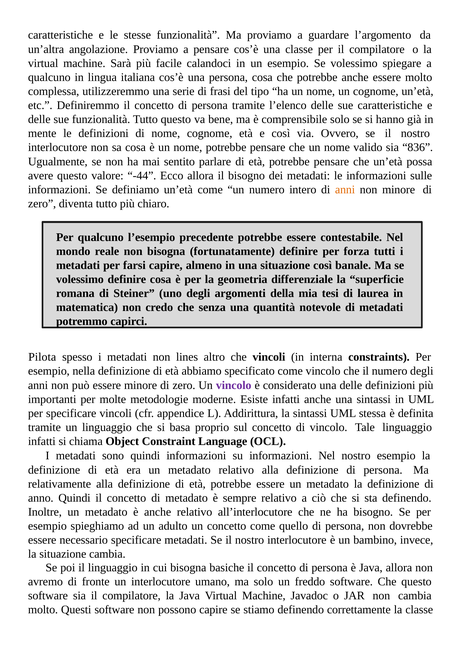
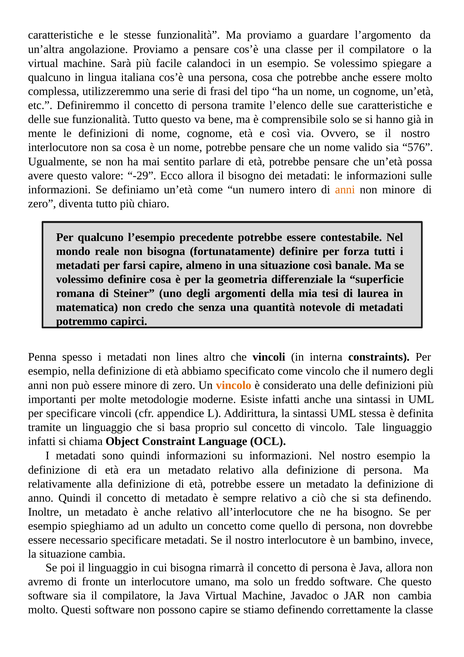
836: 836 -> 576 (418, 147)
-44: -44 -> -29 (142, 175)
Pilota: Pilota -> Penna (42, 357)
vincolo colour: purple -> orange (234, 385)
basiche: basiche -> rimarrà (227, 567)
